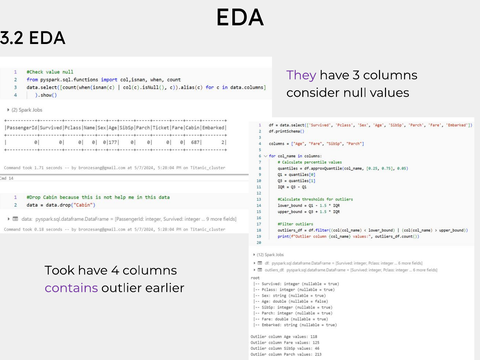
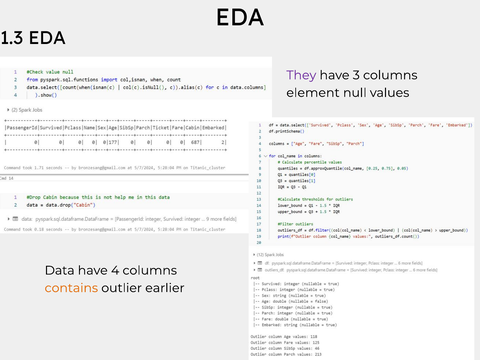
3.2: 3.2 -> 1.3 (12, 38)
consider: consider -> element (313, 93)
Took: Took -> Data (60, 270)
contains colour: purple -> orange (71, 288)
